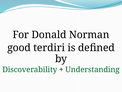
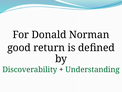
terdiri: terdiri -> return (49, 48)
